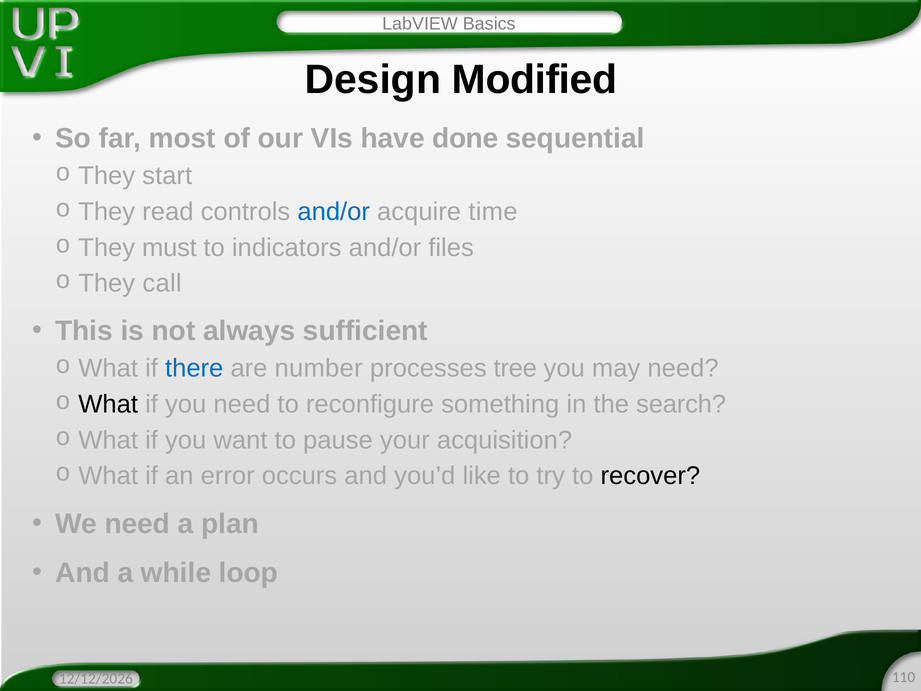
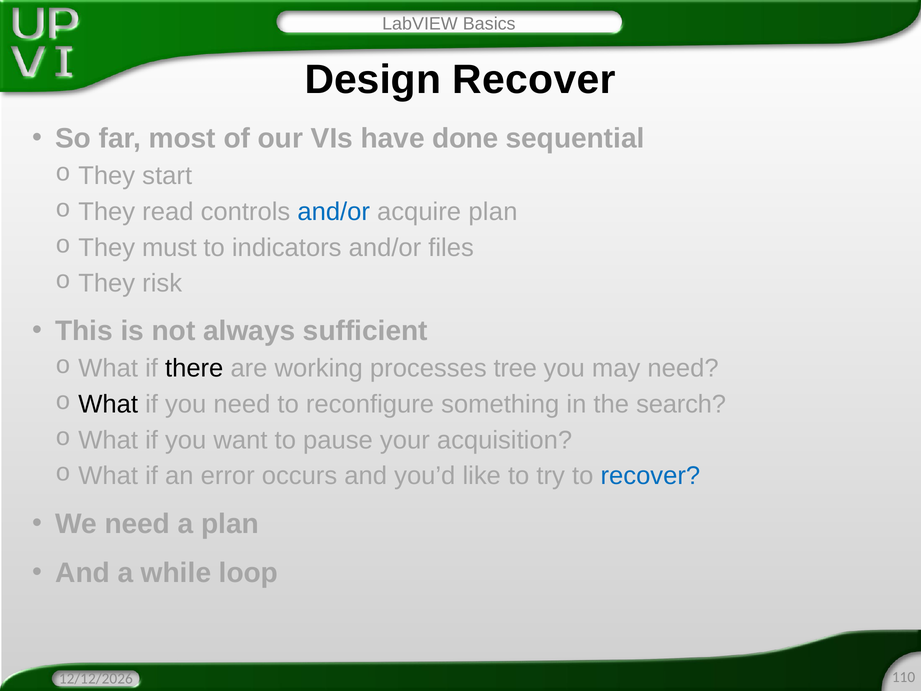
Design Modified: Modified -> Recover (534, 80)
acquire time: time -> plan (493, 212)
call: call -> risk (162, 283)
there colour: blue -> black (194, 368)
number: number -> working (319, 368)
recover colour: black -> blue (650, 476)
